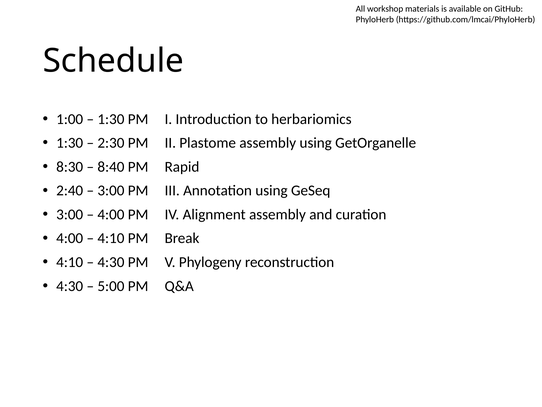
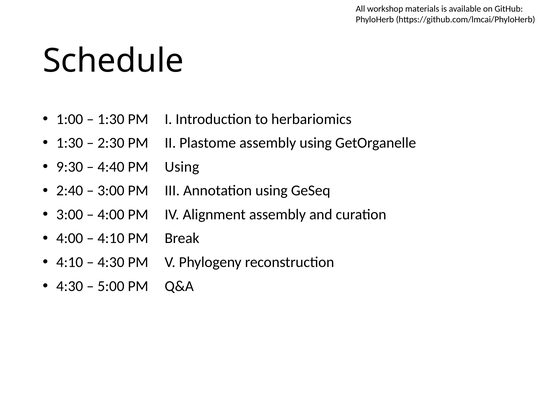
8:30: 8:30 -> 9:30 (70, 167)
8:40: 8:40 -> 4:40 (111, 167)
PM Rapid: Rapid -> Using (182, 167)
